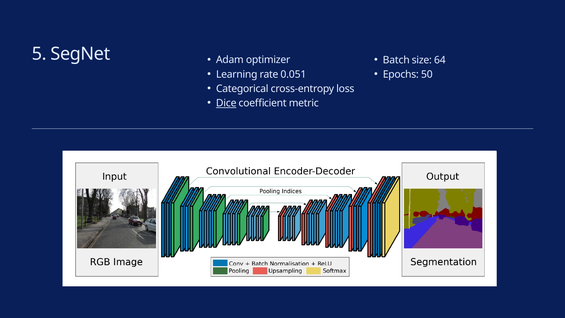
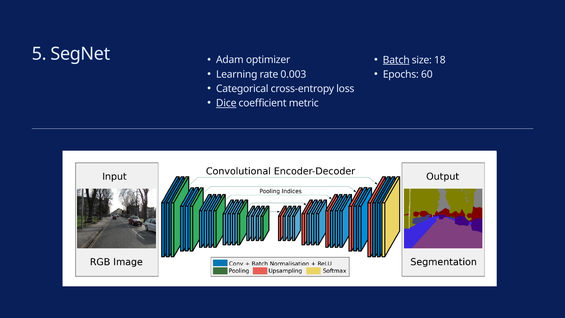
Batch underline: none -> present (396, 60)
64: 64 -> 18 (440, 60)
0.051: 0.051 -> 0.003 (293, 74)
50: 50 -> 60 (427, 74)
